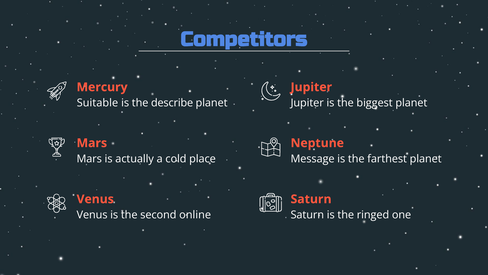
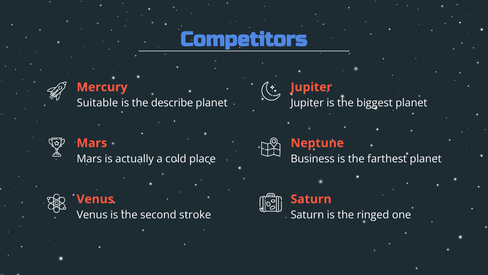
Message: Message -> Business (313, 159)
online: online -> stroke (195, 214)
